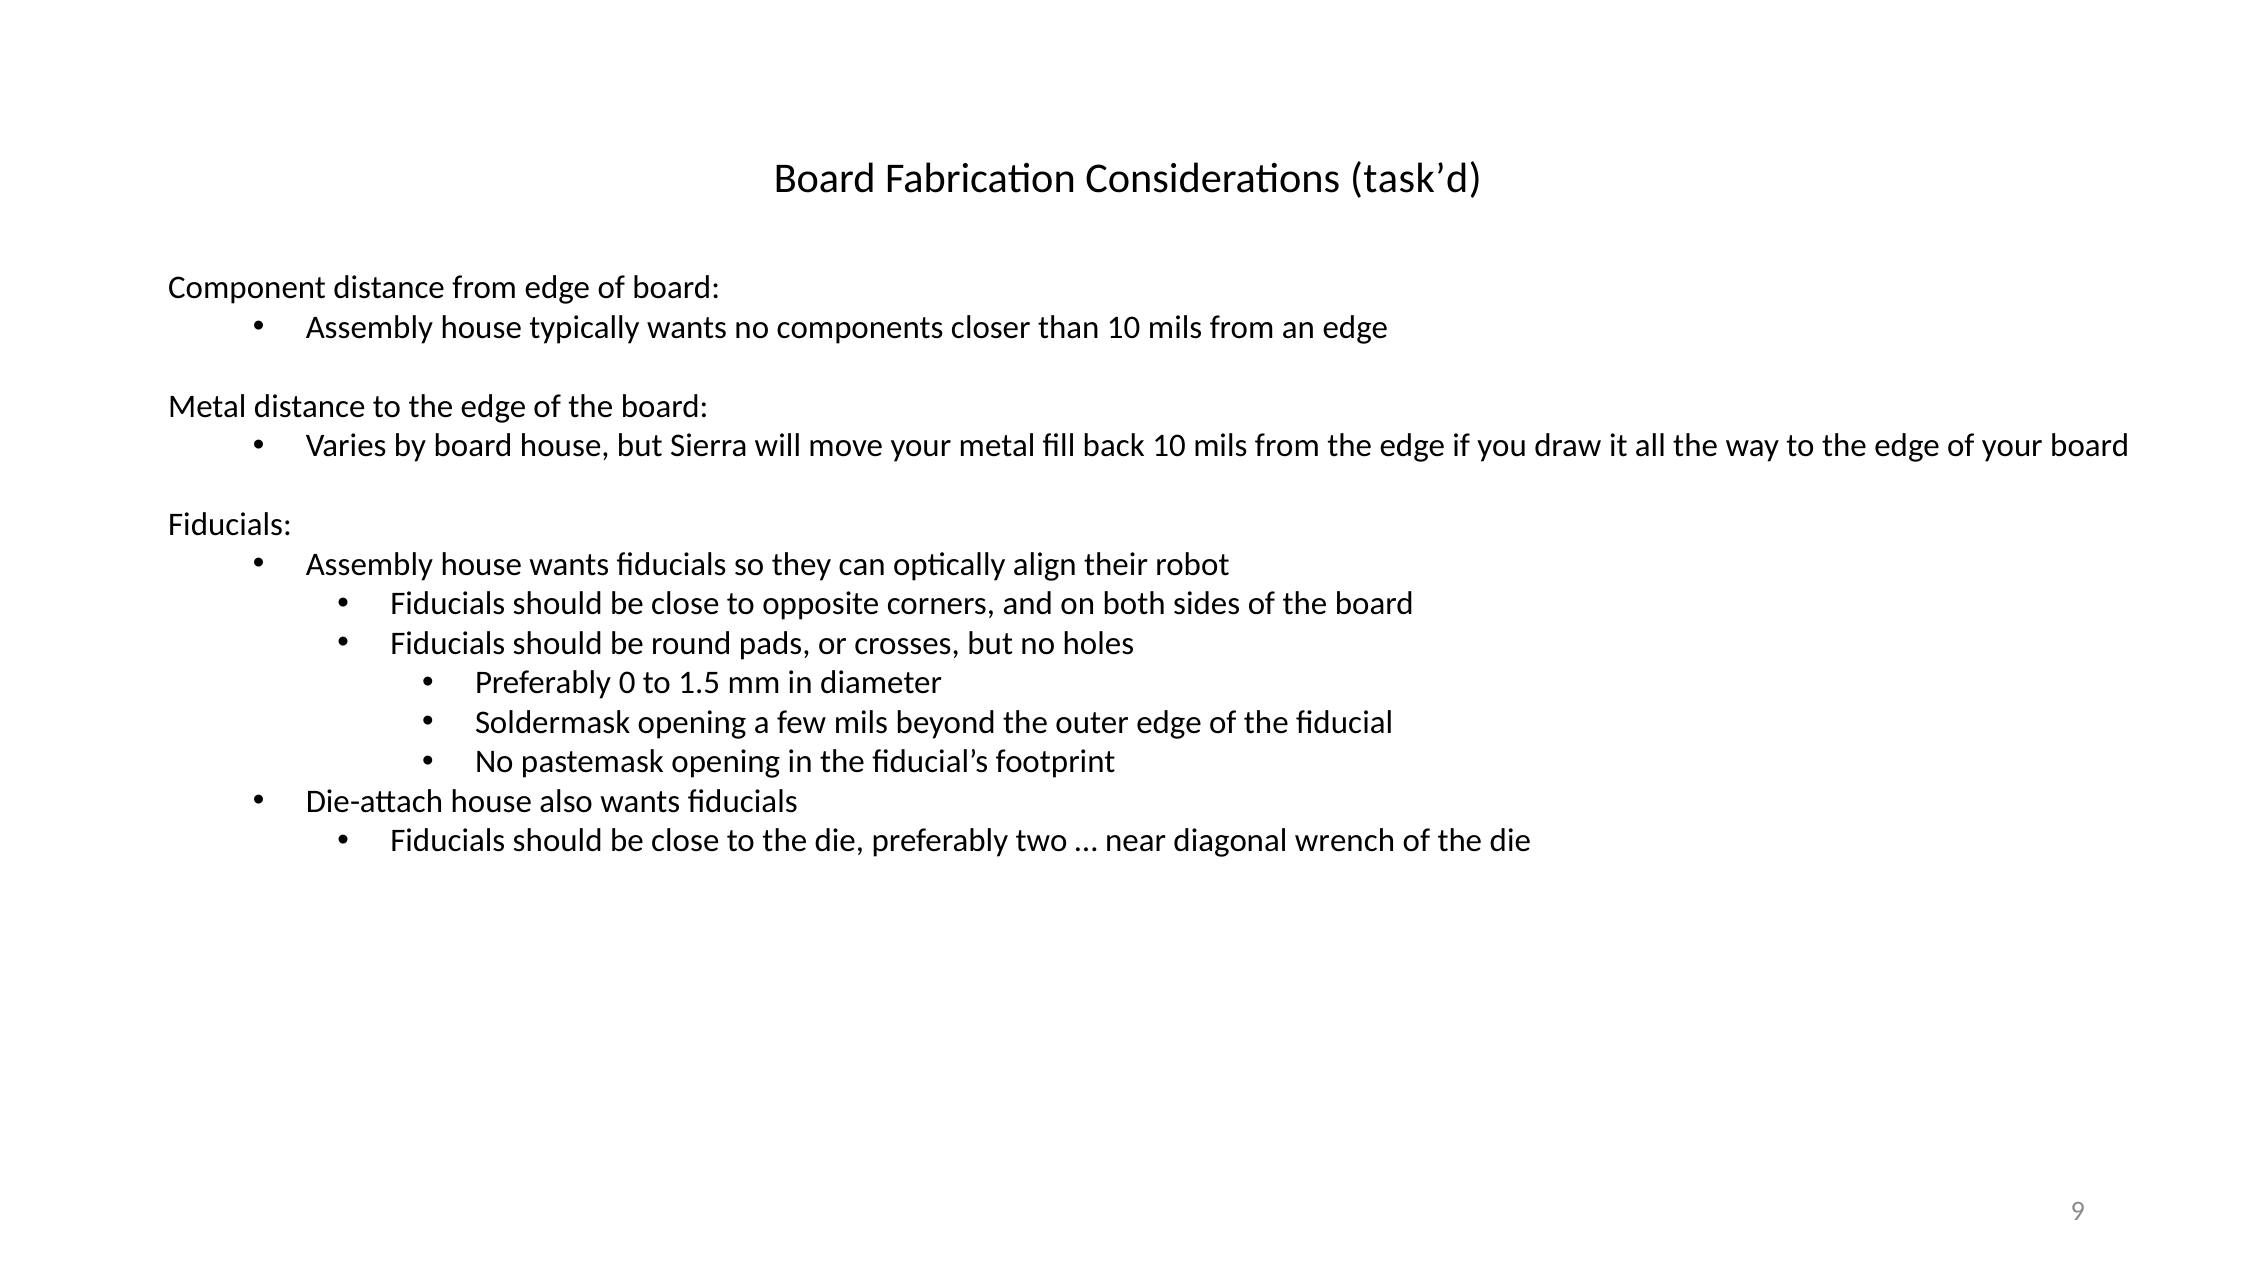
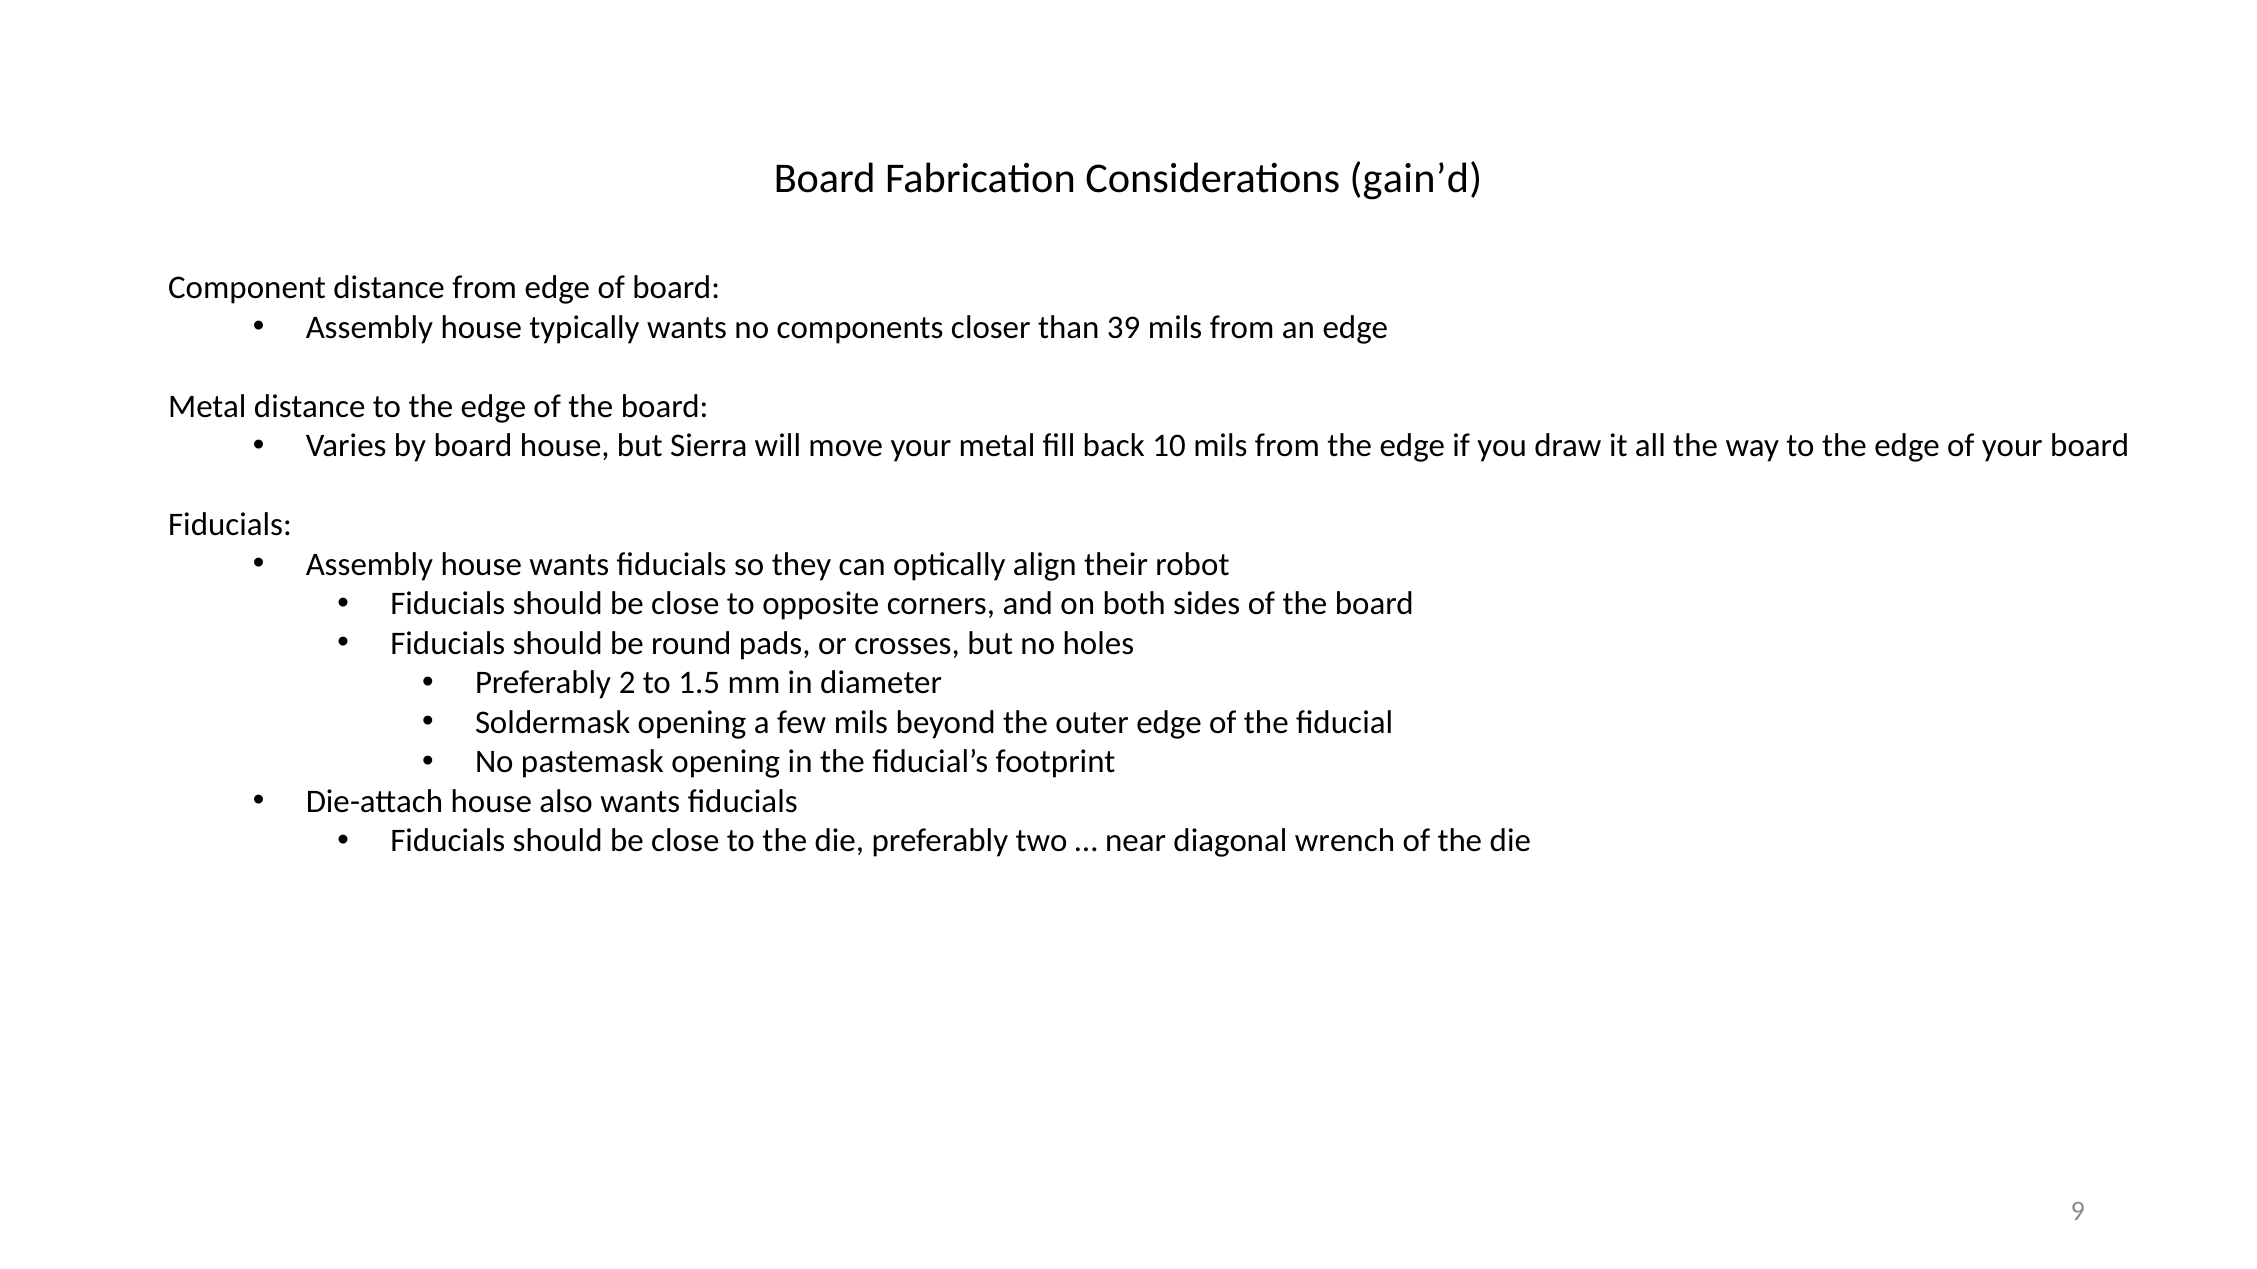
task’d: task’d -> gain’d (1416, 178)
than 10: 10 -> 39 (1124, 328)
0: 0 -> 2 (627, 683)
